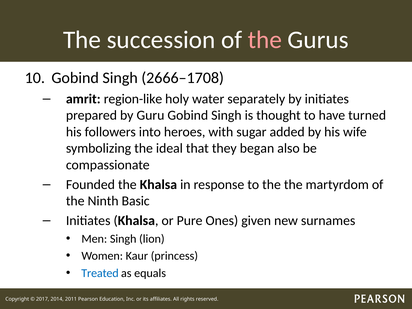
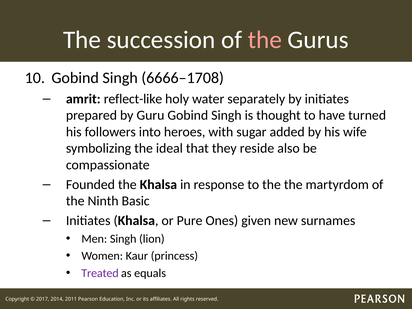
2666–1708: 2666–1708 -> 6666–1708 (183, 78)
region-like: region-like -> reflect-like (133, 99)
began: began -> reside (257, 148)
Treated colour: blue -> purple (100, 273)
